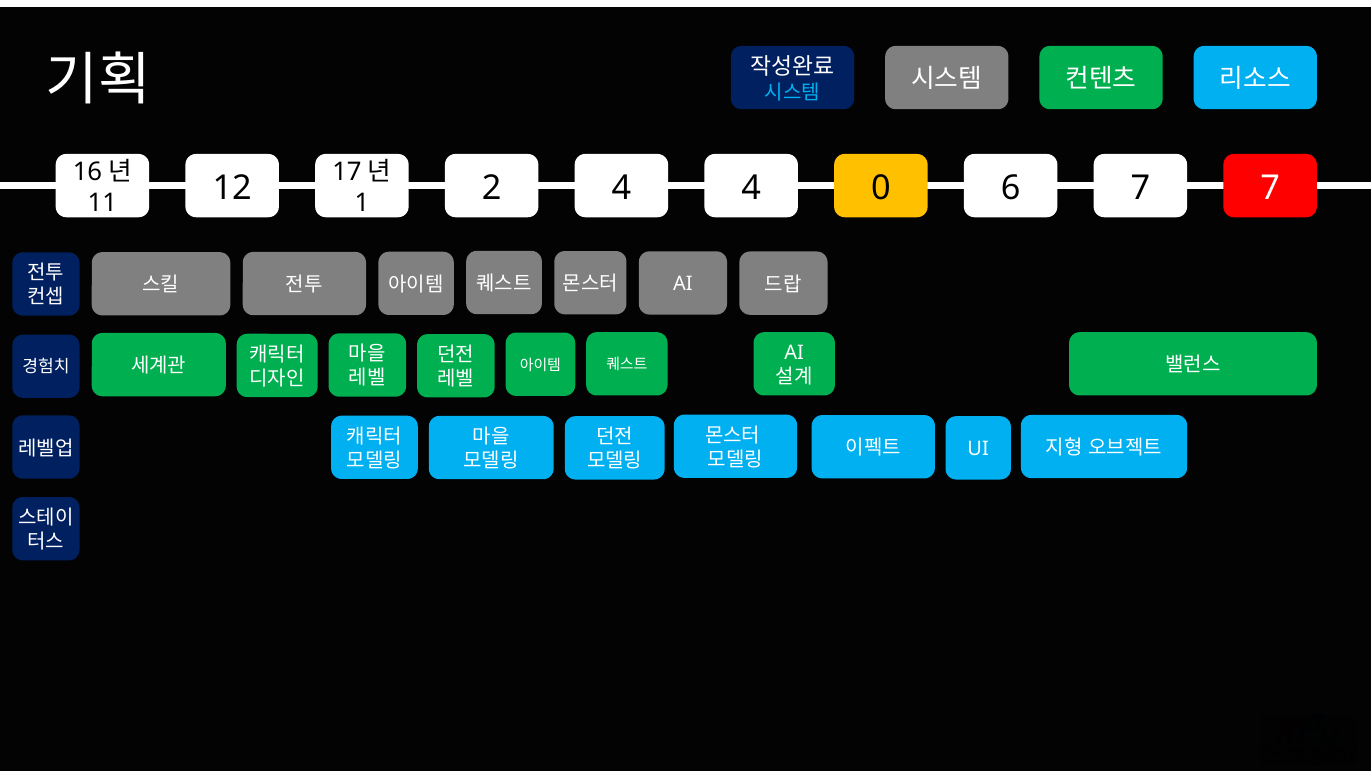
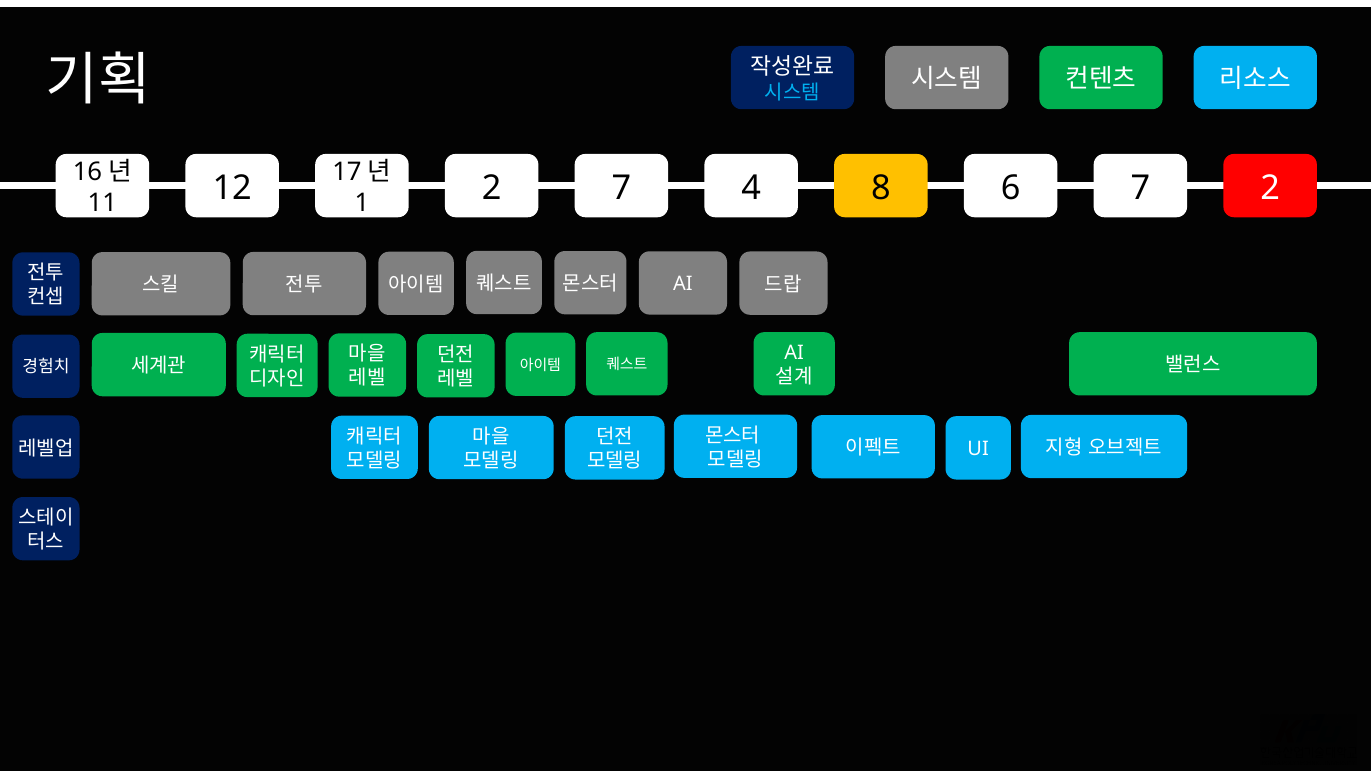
2 4: 4 -> 7 (621, 188)
0: 0 -> 8 (881, 188)
7 7: 7 -> 2 (1270, 188)
